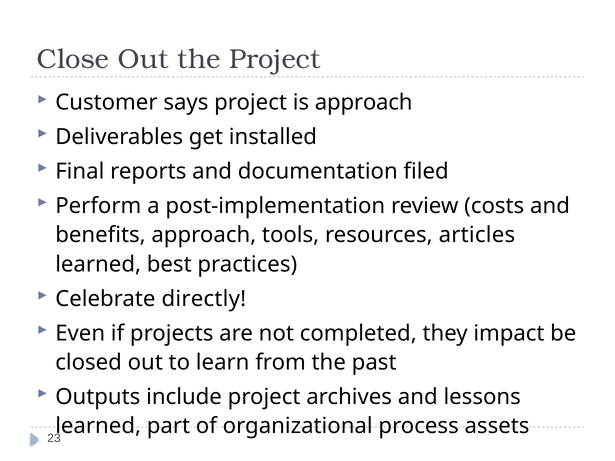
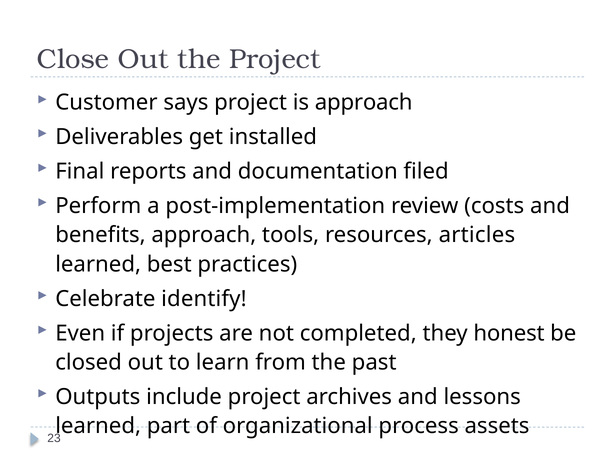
directly: directly -> identify (204, 299)
impact: impact -> honest (509, 333)
